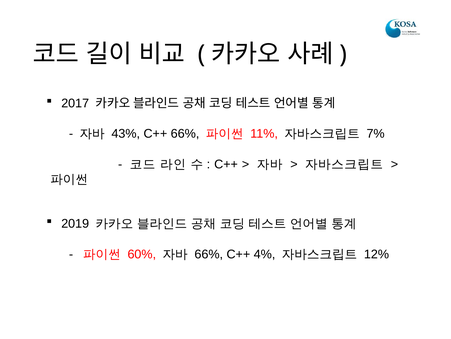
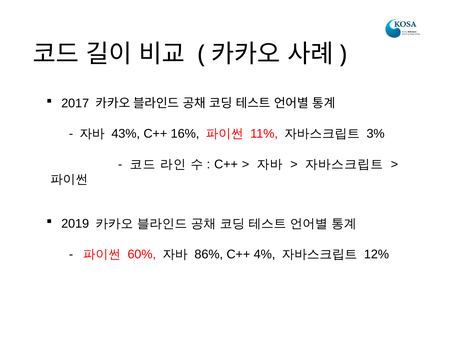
C++ 66%: 66% -> 16% (185, 134)
7%: 7% -> 3% (376, 134)
66%: 66% -> 86% (209, 254)
